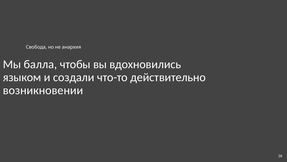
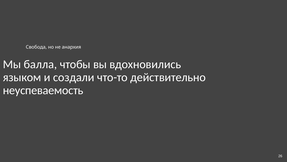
возникновении: возникновении -> неуспеваемость (43, 90)
